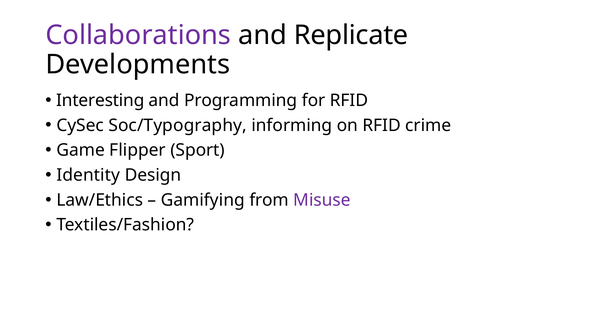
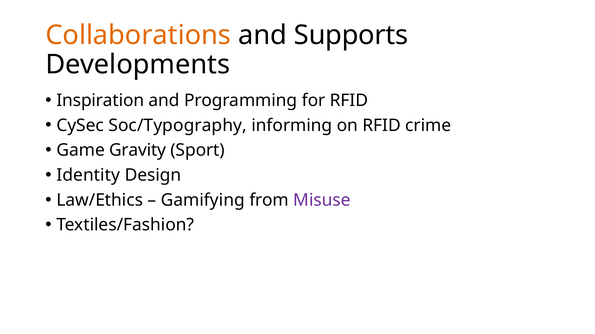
Collaborations colour: purple -> orange (138, 35)
Replicate: Replicate -> Supports (351, 35)
Interesting: Interesting -> Inspiration (100, 101)
Flipper: Flipper -> Gravity (138, 150)
